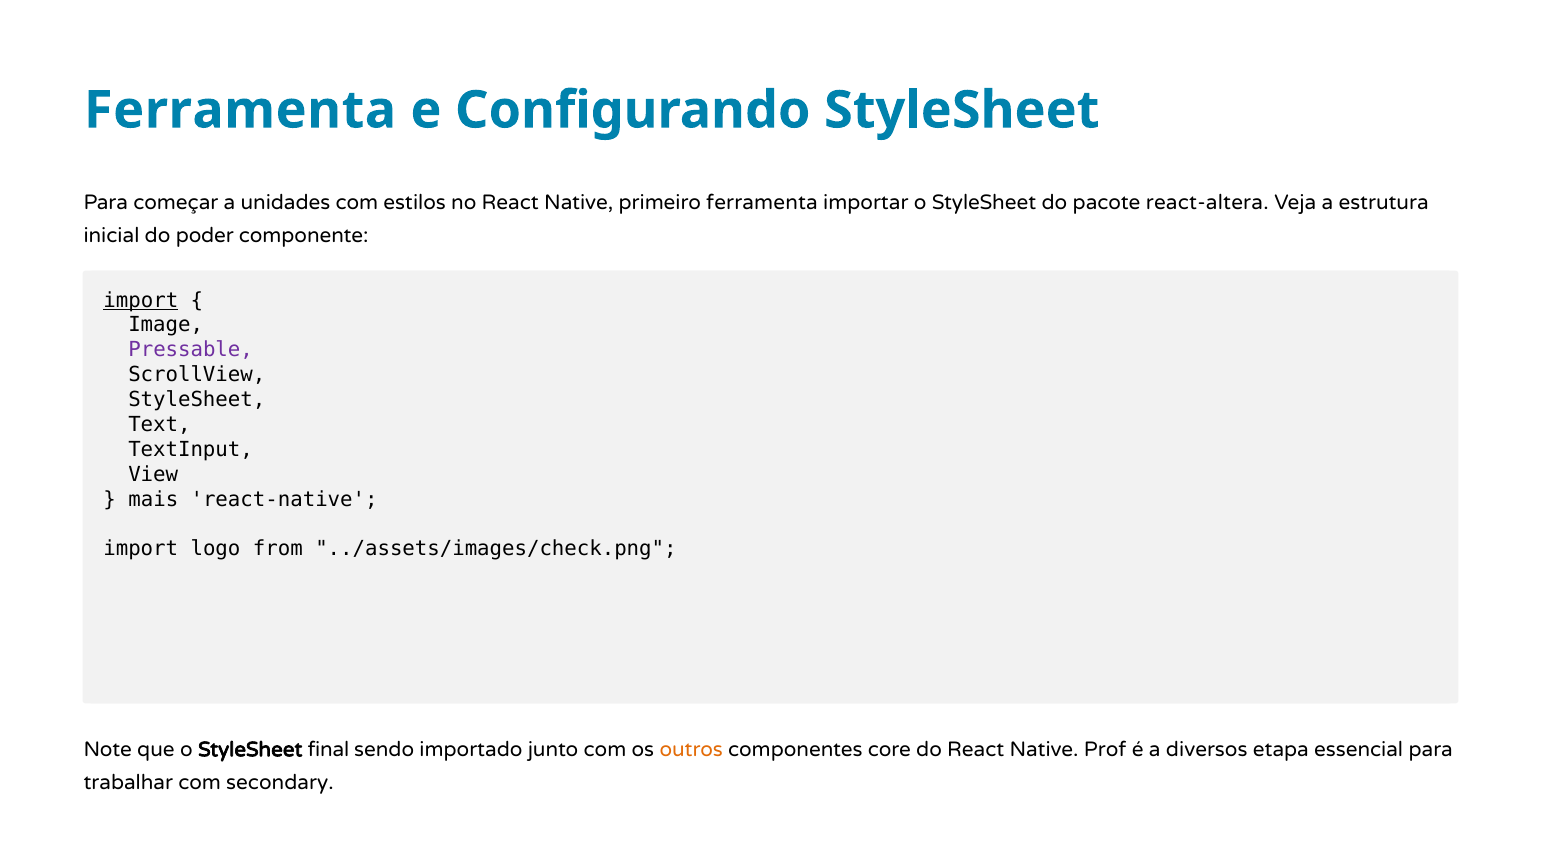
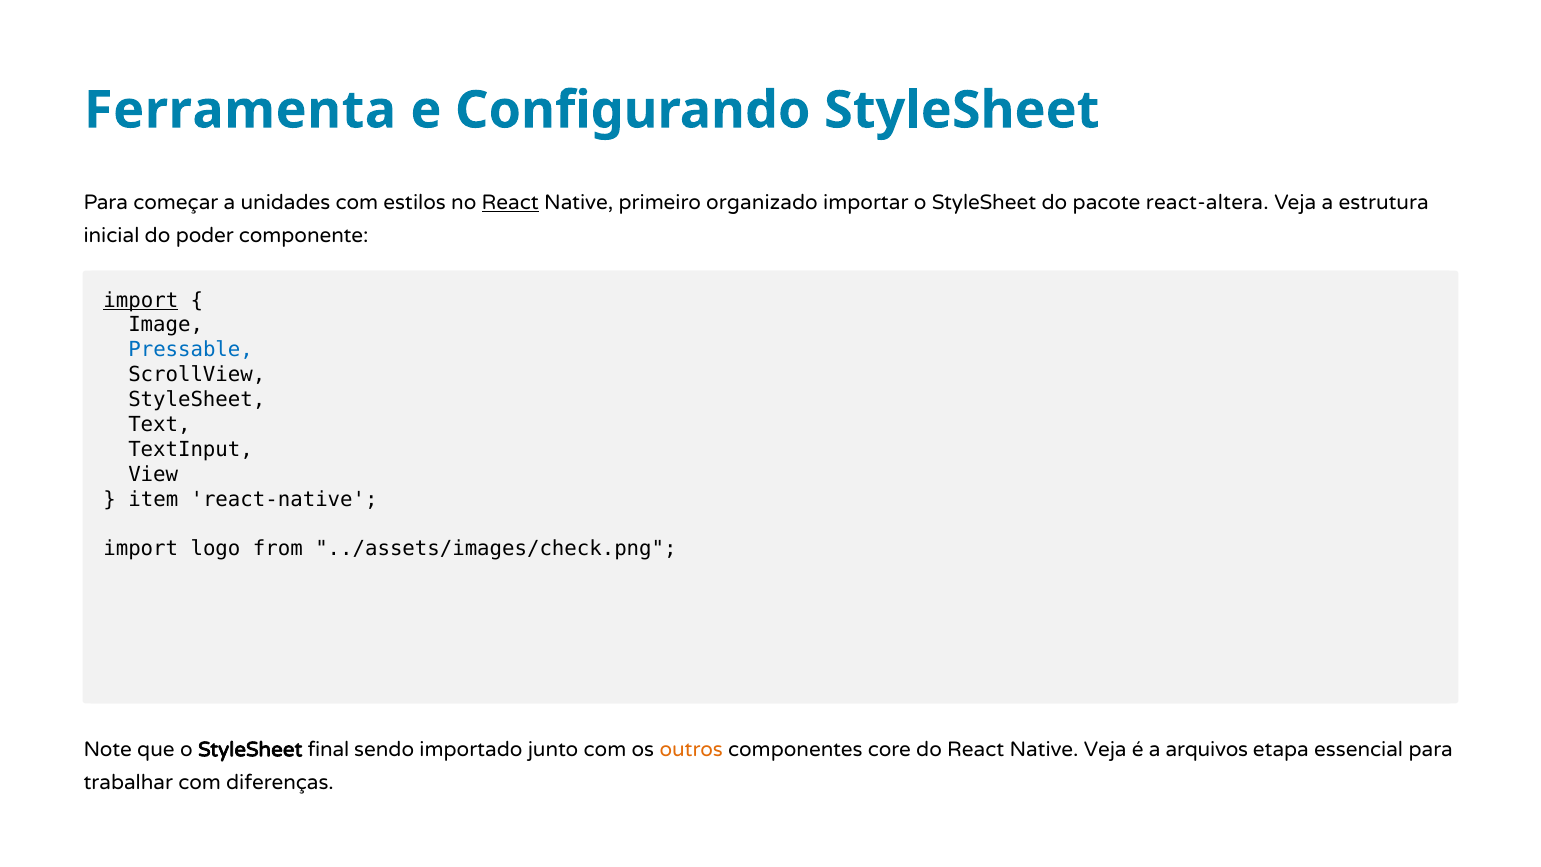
React underline: none -> present (510, 203)
primeiro ferramenta: ferramenta -> organizado (762, 203)
Pressable colour: purple -> blue (191, 350)
mais: mais -> item (153, 499)
Native Prof: Prof -> Veja (1105, 749)
diversos: diversos -> arquivos (1207, 749)
secondary: secondary -> diferenças (280, 783)
